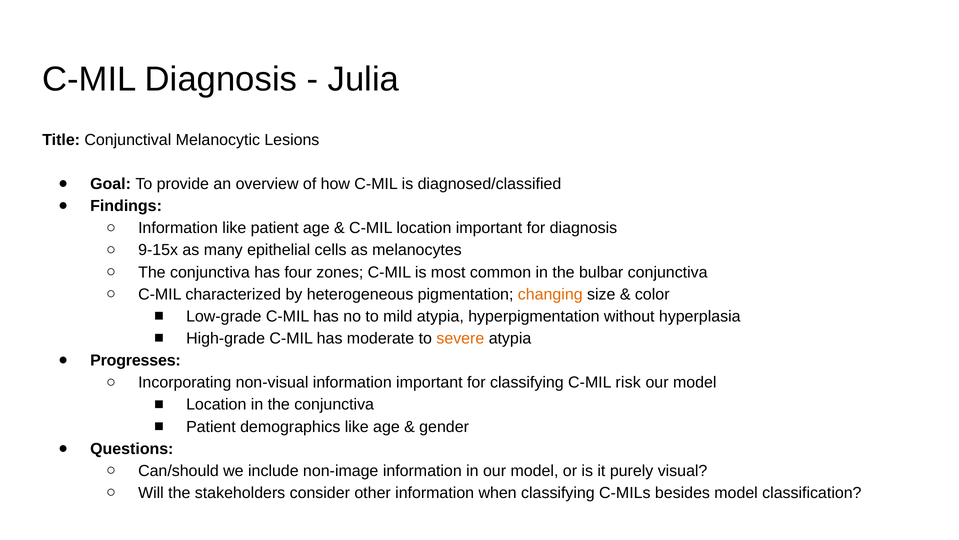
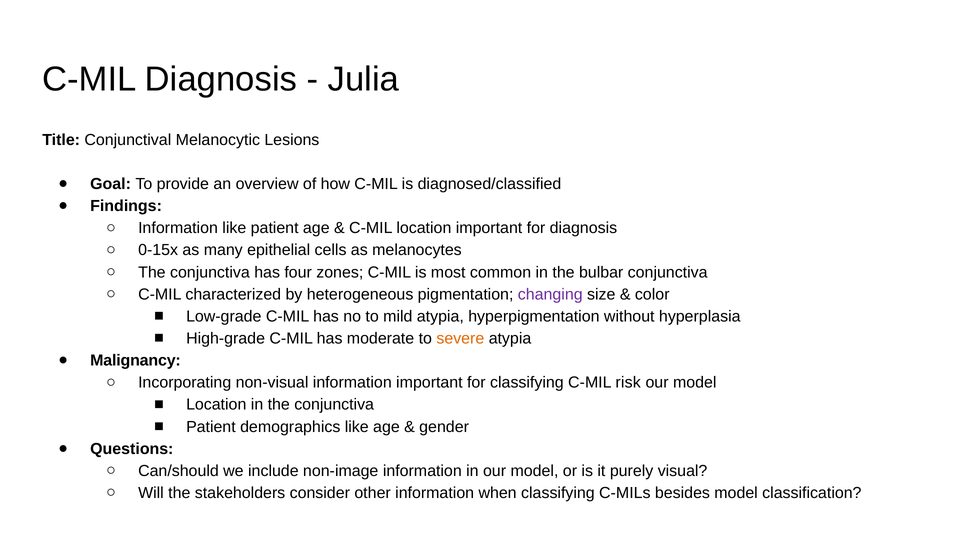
9-15x: 9-15x -> 0-15x (158, 250)
changing colour: orange -> purple (550, 294)
Progresses: Progresses -> Malignancy (135, 360)
